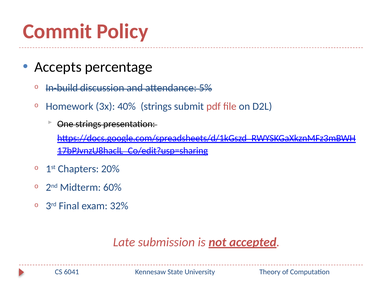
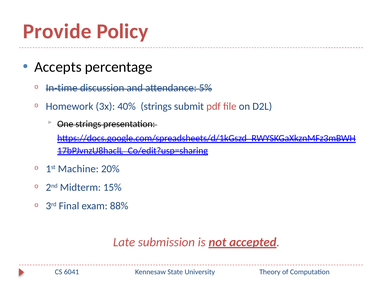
Commit: Commit -> Provide (57, 31)
In-build: In-build -> In-time (62, 88)
Chapters: Chapters -> Machine (78, 169)
60%: 60% -> 15% (112, 188)
32%: 32% -> 88% (119, 206)
